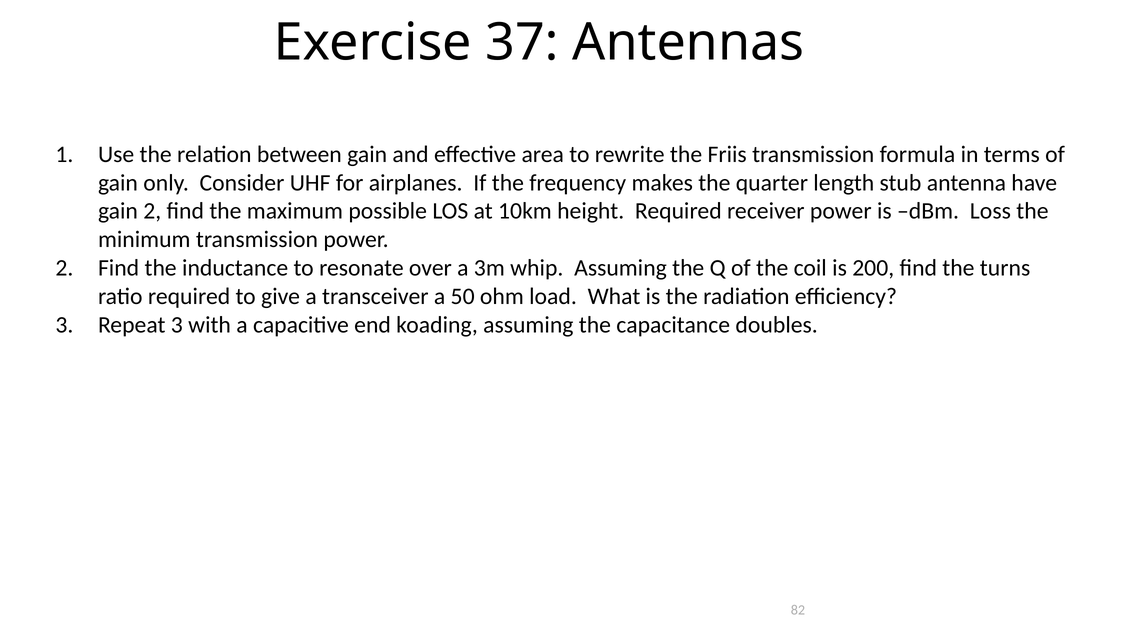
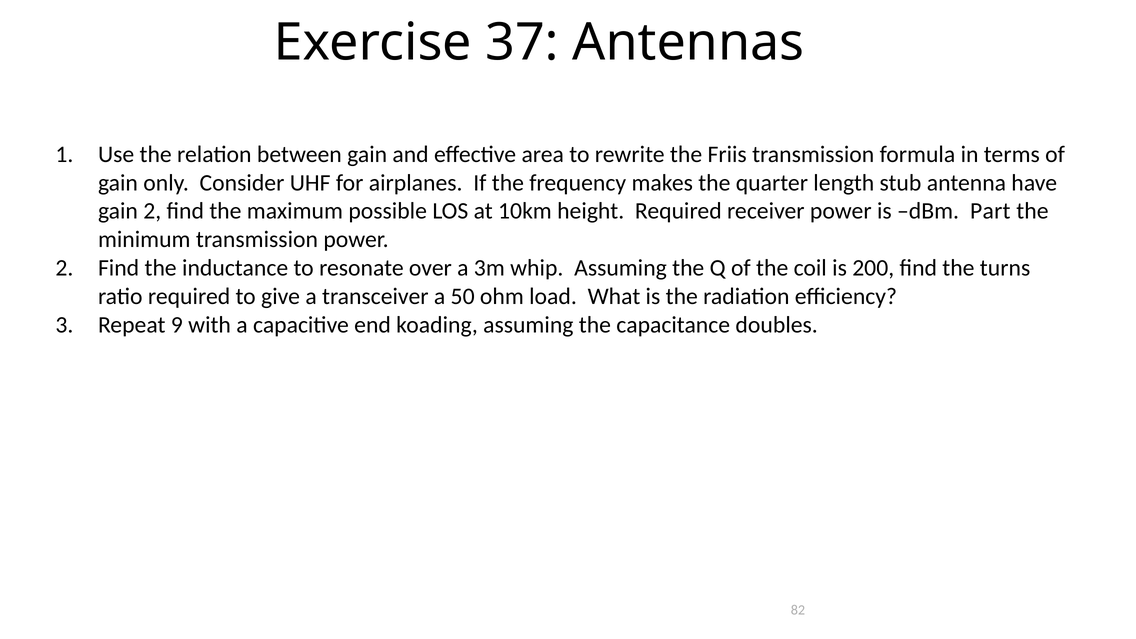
Loss: Loss -> Part (990, 211)
Repeat 3: 3 -> 9 (177, 325)
